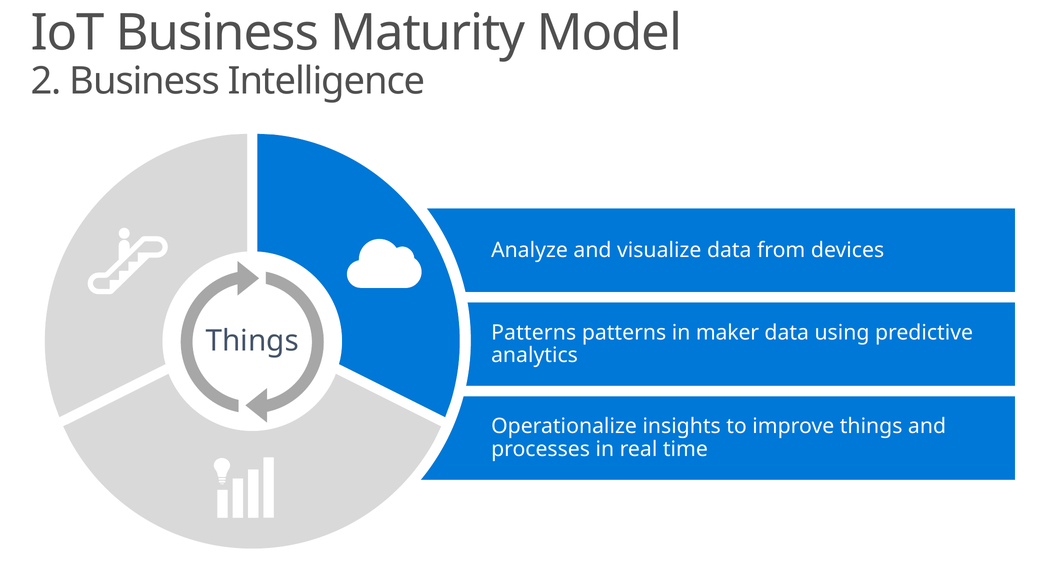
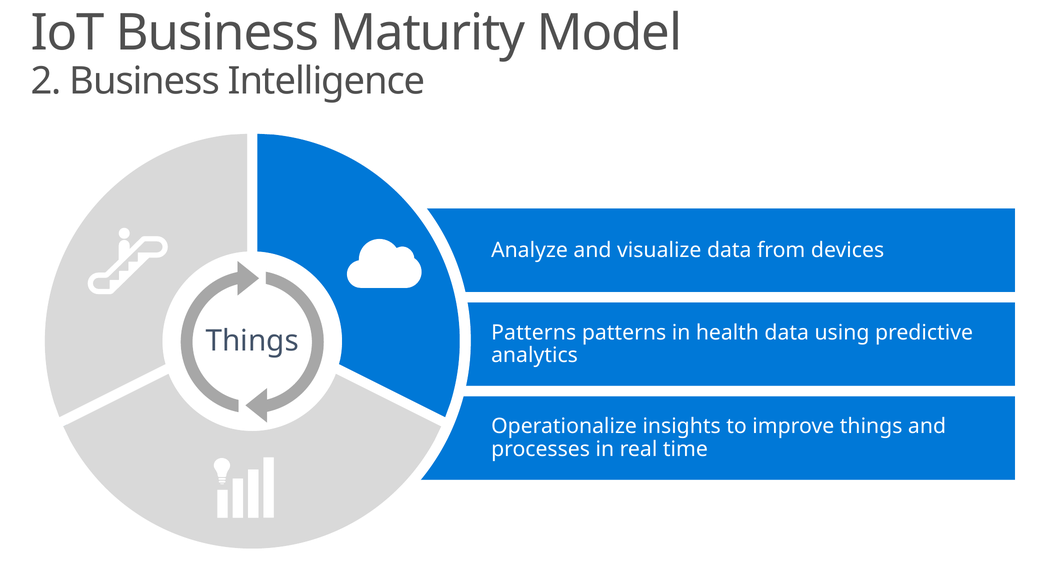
maker: maker -> health (727, 332)
